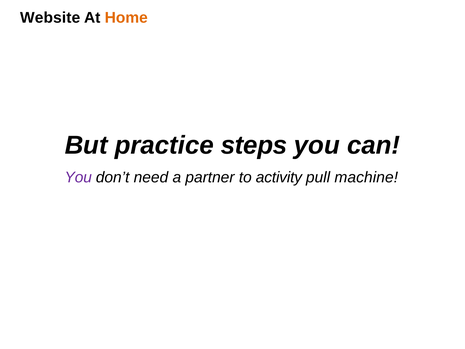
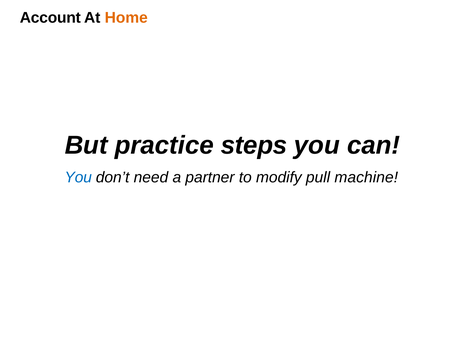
Website: Website -> Account (50, 18)
You colour: purple -> blue (78, 177)
activity: activity -> modify (279, 177)
